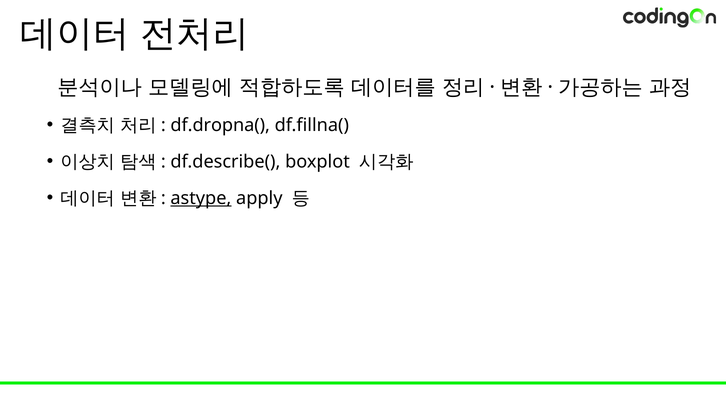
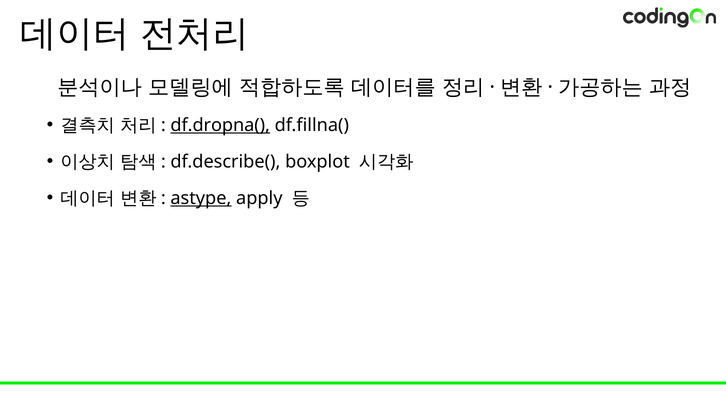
df.dropna( underline: none -> present (220, 125)
